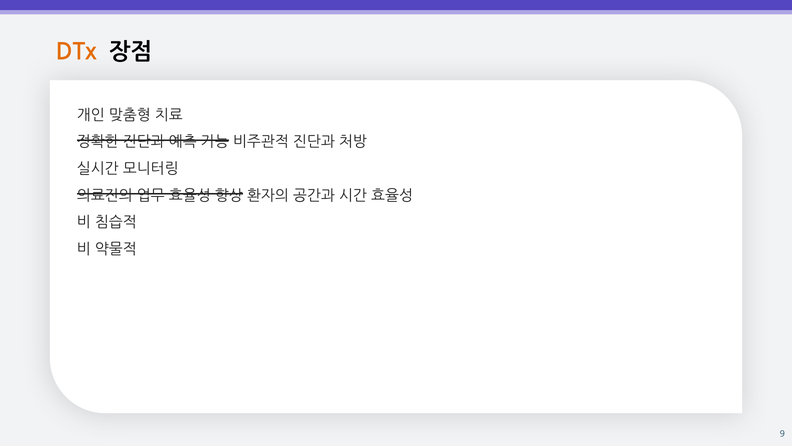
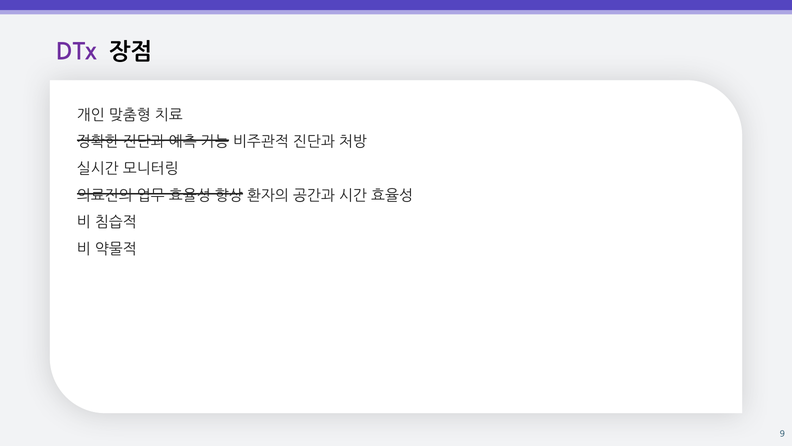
DTx colour: orange -> purple (76, 52)
